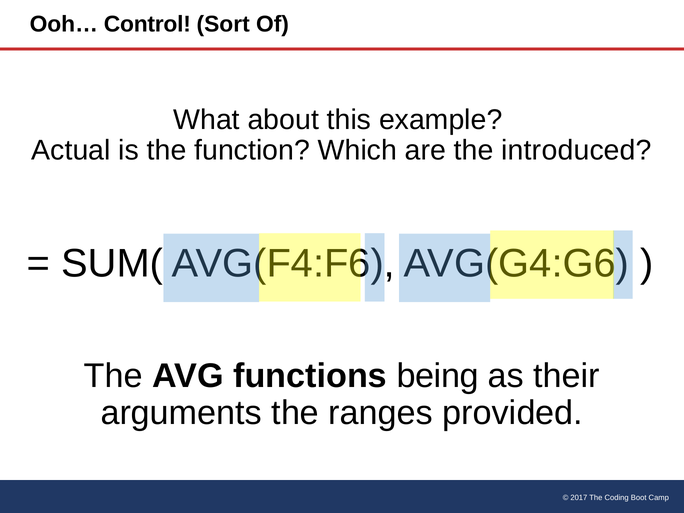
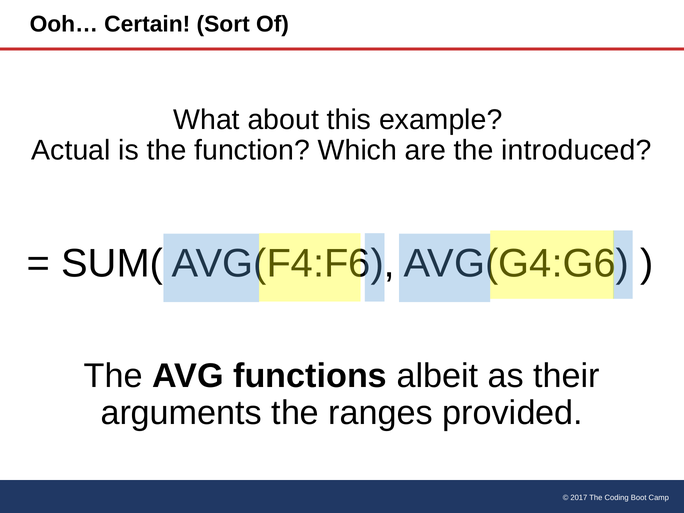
Control: Control -> Certain (147, 24)
being: being -> albeit (438, 376)
